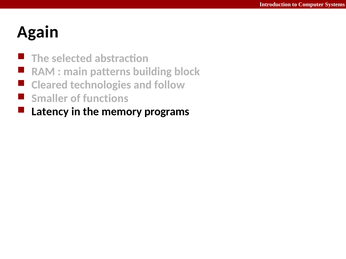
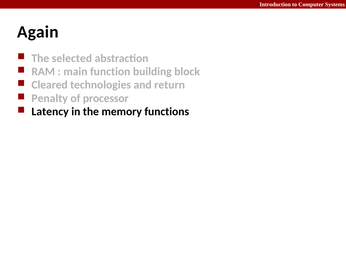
patterns: patterns -> function (110, 72)
follow: follow -> return (170, 85)
Smaller: Smaller -> Penalty (50, 98)
functions: functions -> processor (106, 98)
programs: programs -> functions (167, 112)
